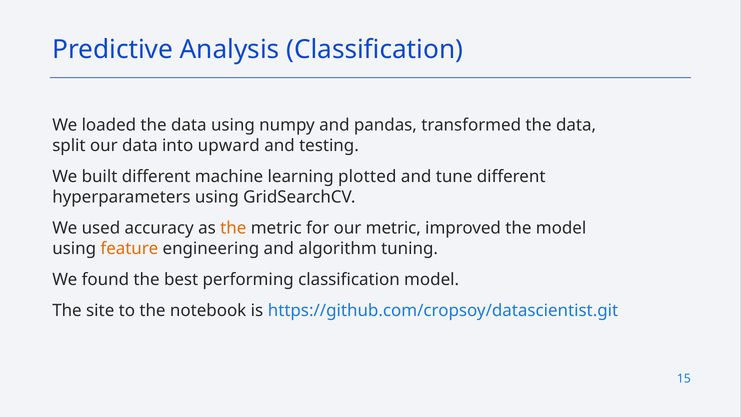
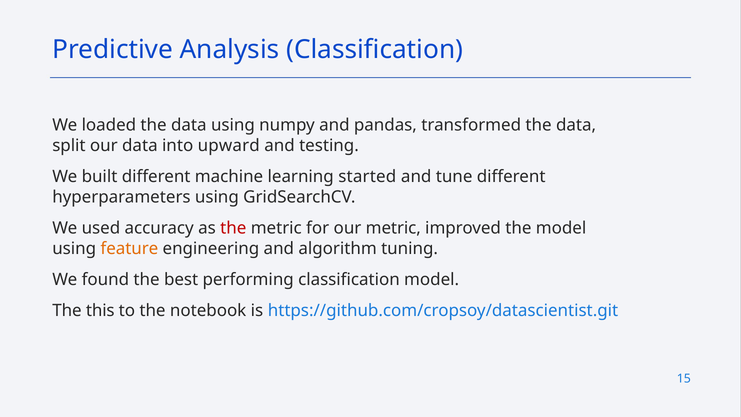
plotted: plotted -> started (367, 177)
the colour: orange -> red (233, 228)
site: site -> this (100, 311)
